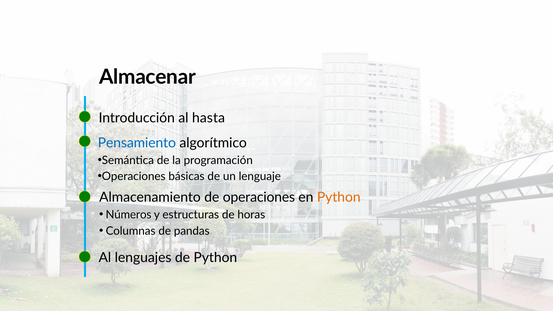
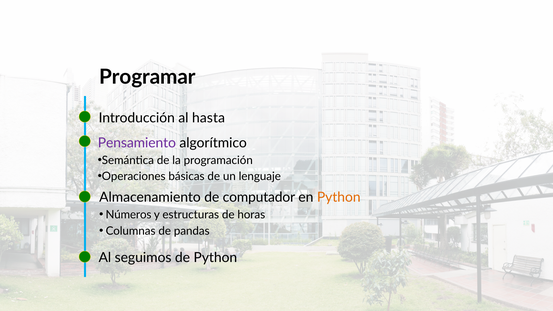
Almacenar: Almacenar -> Programar (147, 77)
Pensamiento colour: blue -> purple (137, 143)
de operaciones: operaciones -> computador (259, 197)
lenguajes: lenguajes -> seguimos (143, 258)
